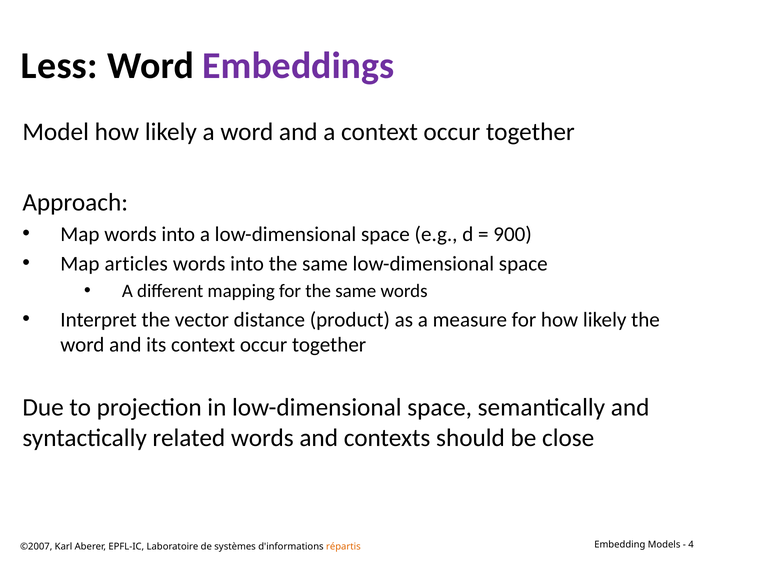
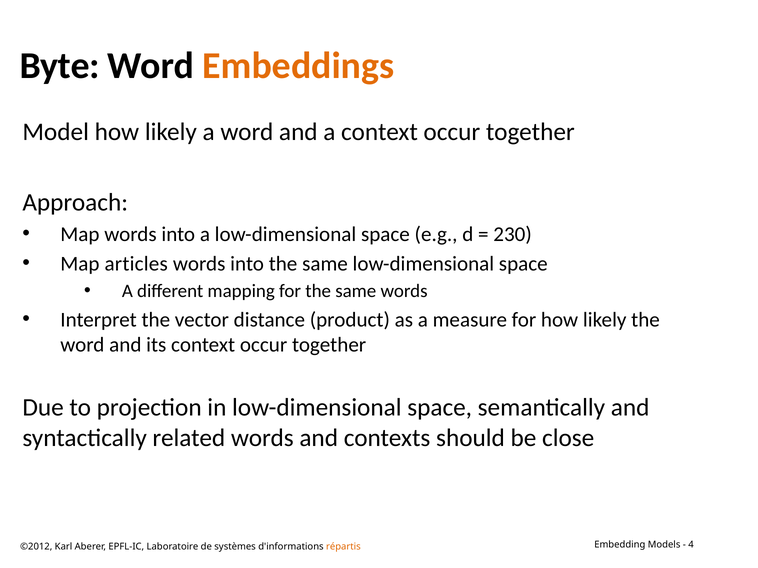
Less: Less -> Byte (60, 66)
Embeddings colour: purple -> orange (298, 66)
900: 900 -> 230 (513, 234)
©2007: ©2007 -> ©2012 (36, 547)
